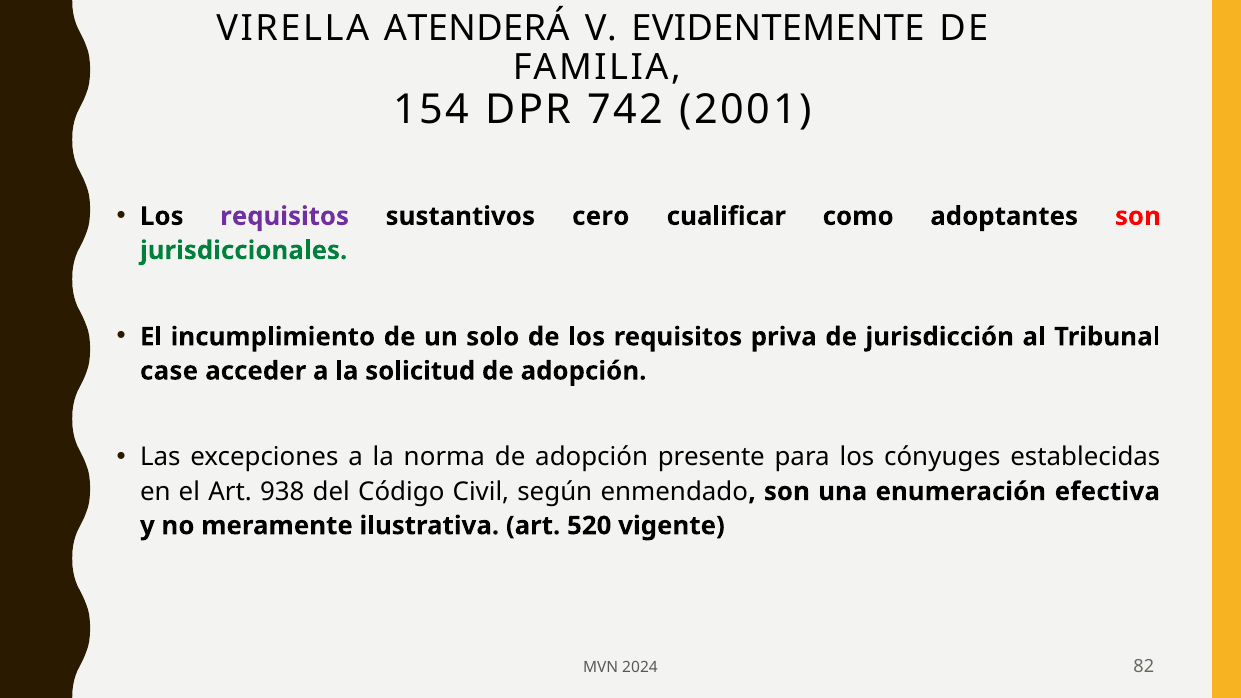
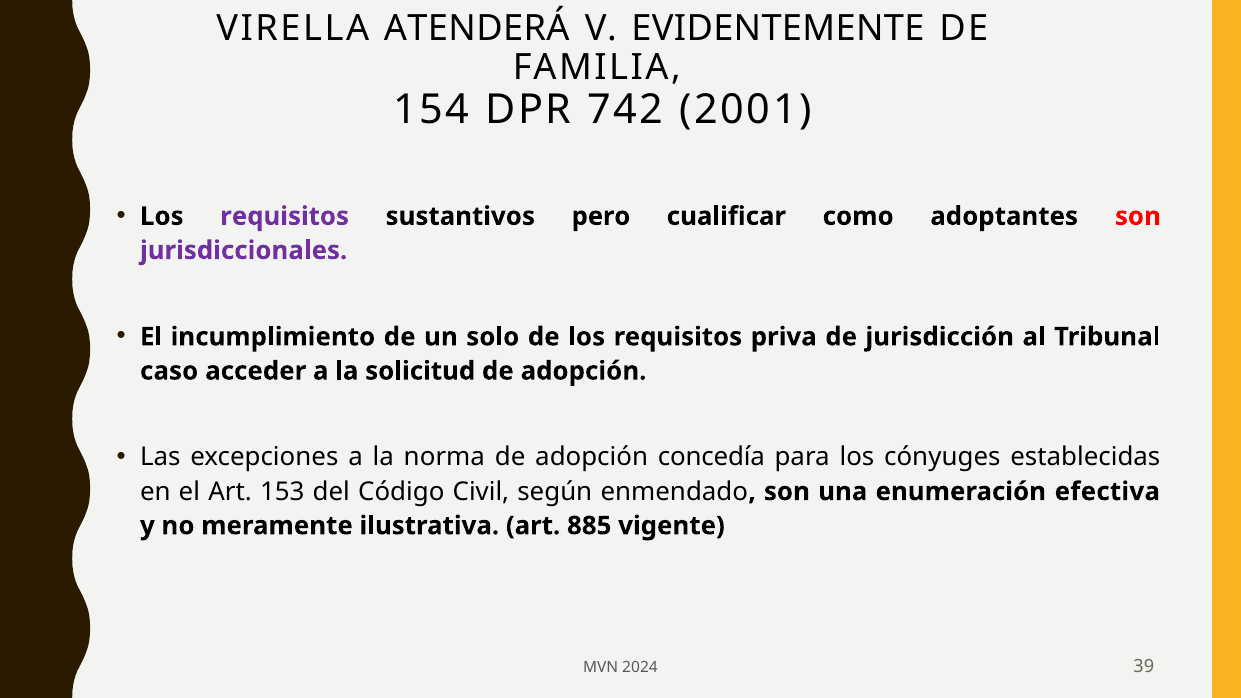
cero: cero -> pero (601, 216)
jurisdiccionales colour: green -> purple (244, 250)
case: case -> caso (169, 371)
presente: presente -> concedía (711, 457)
938: 938 -> 153 (282, 492)
520: 520 -> 885 (589, 526)
82: 82 -> 39 (1144, 666)
